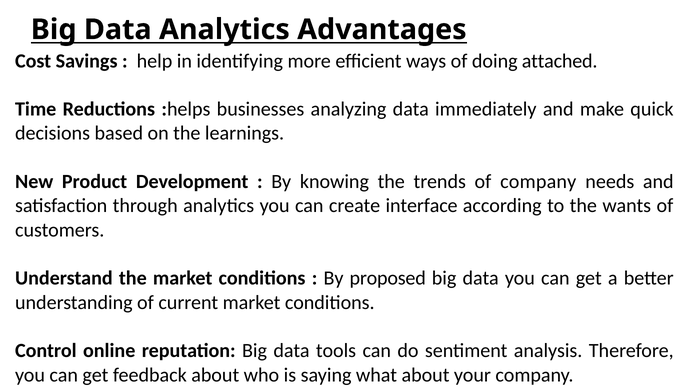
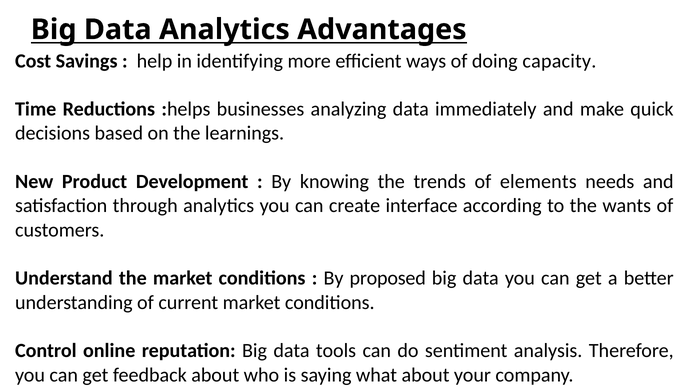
attached: attached -> capacity (559, 61)
of company: company -> elements (538, 181)
